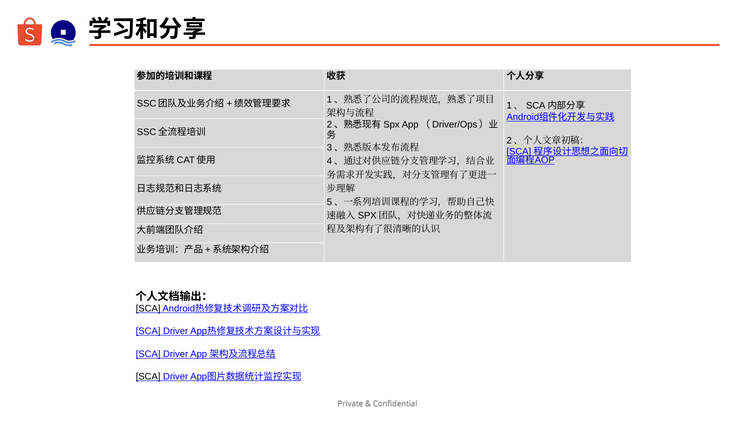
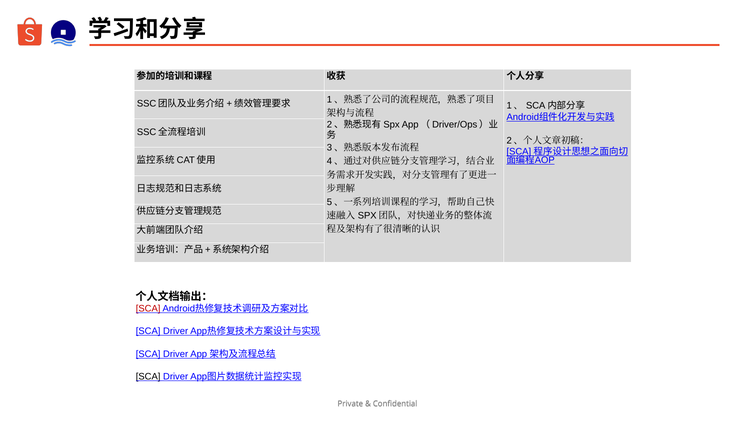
SCA colour: black -> red (148, 308)
